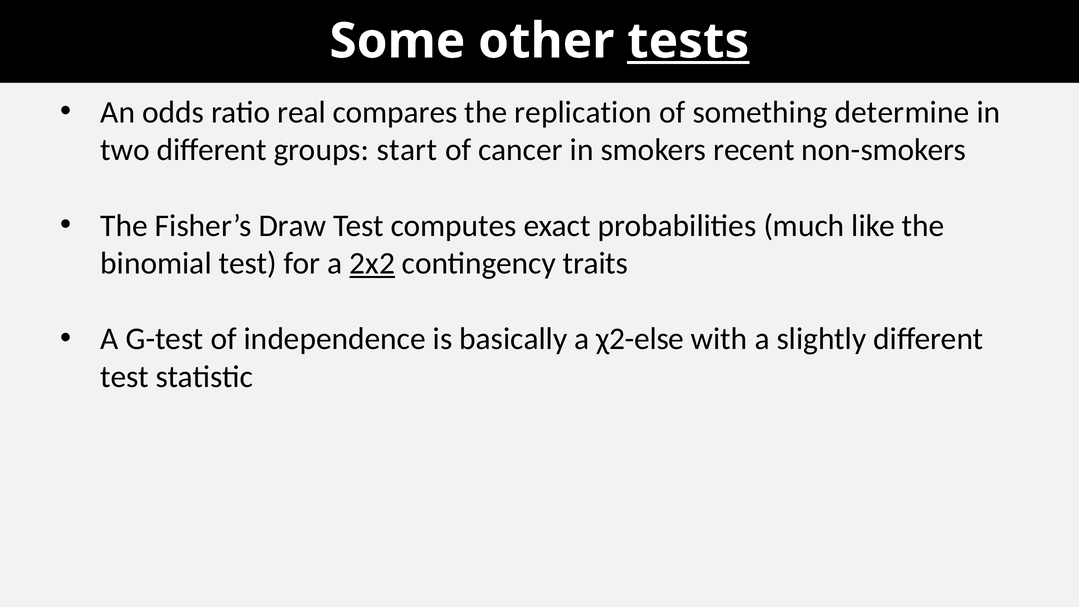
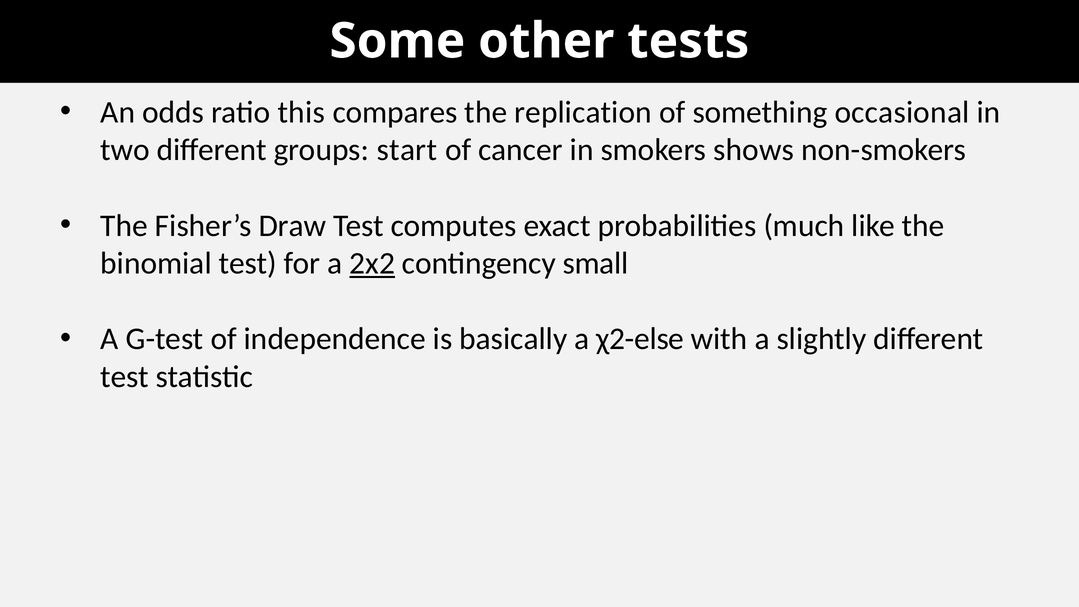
tests underline: present -> none (688, 41)
real: real -> this (301, 112)
determine: determine -> occasional (902, 112)
recent: recent -> shows (754, 150)
traits: traits -> small (595, 263)
